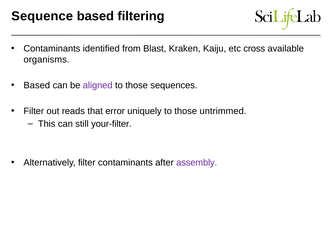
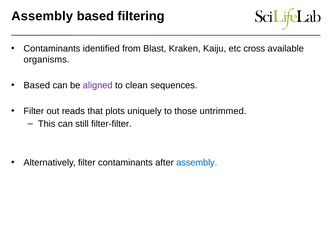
Sequence: Sequence -> Assembly (42, 16)
those: those -> clean (137, 85)
error: error -> plots (115, 111)
your-filter: your-filter -> filter-filter (111, 124)
assembly colour: purple -> blue (197, 163)
